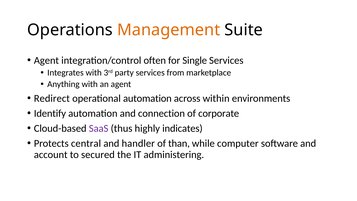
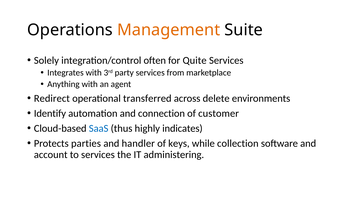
Agent: Agent -> Solely (46, 60)
Single: Single -> Quite (195, 60)
operational automation: automation -> transferred (147, 98)
within: within -> delete (216, 98)
corporate: corporate -> customer (219, 113)
SaaS colour: purple -> blue (99, 128)
central: central -> parties (86, 143)
than: than -> keys (179, 143)
computer: computer -> collection (238, 143)
to secured: secured -> services (98, 154)
